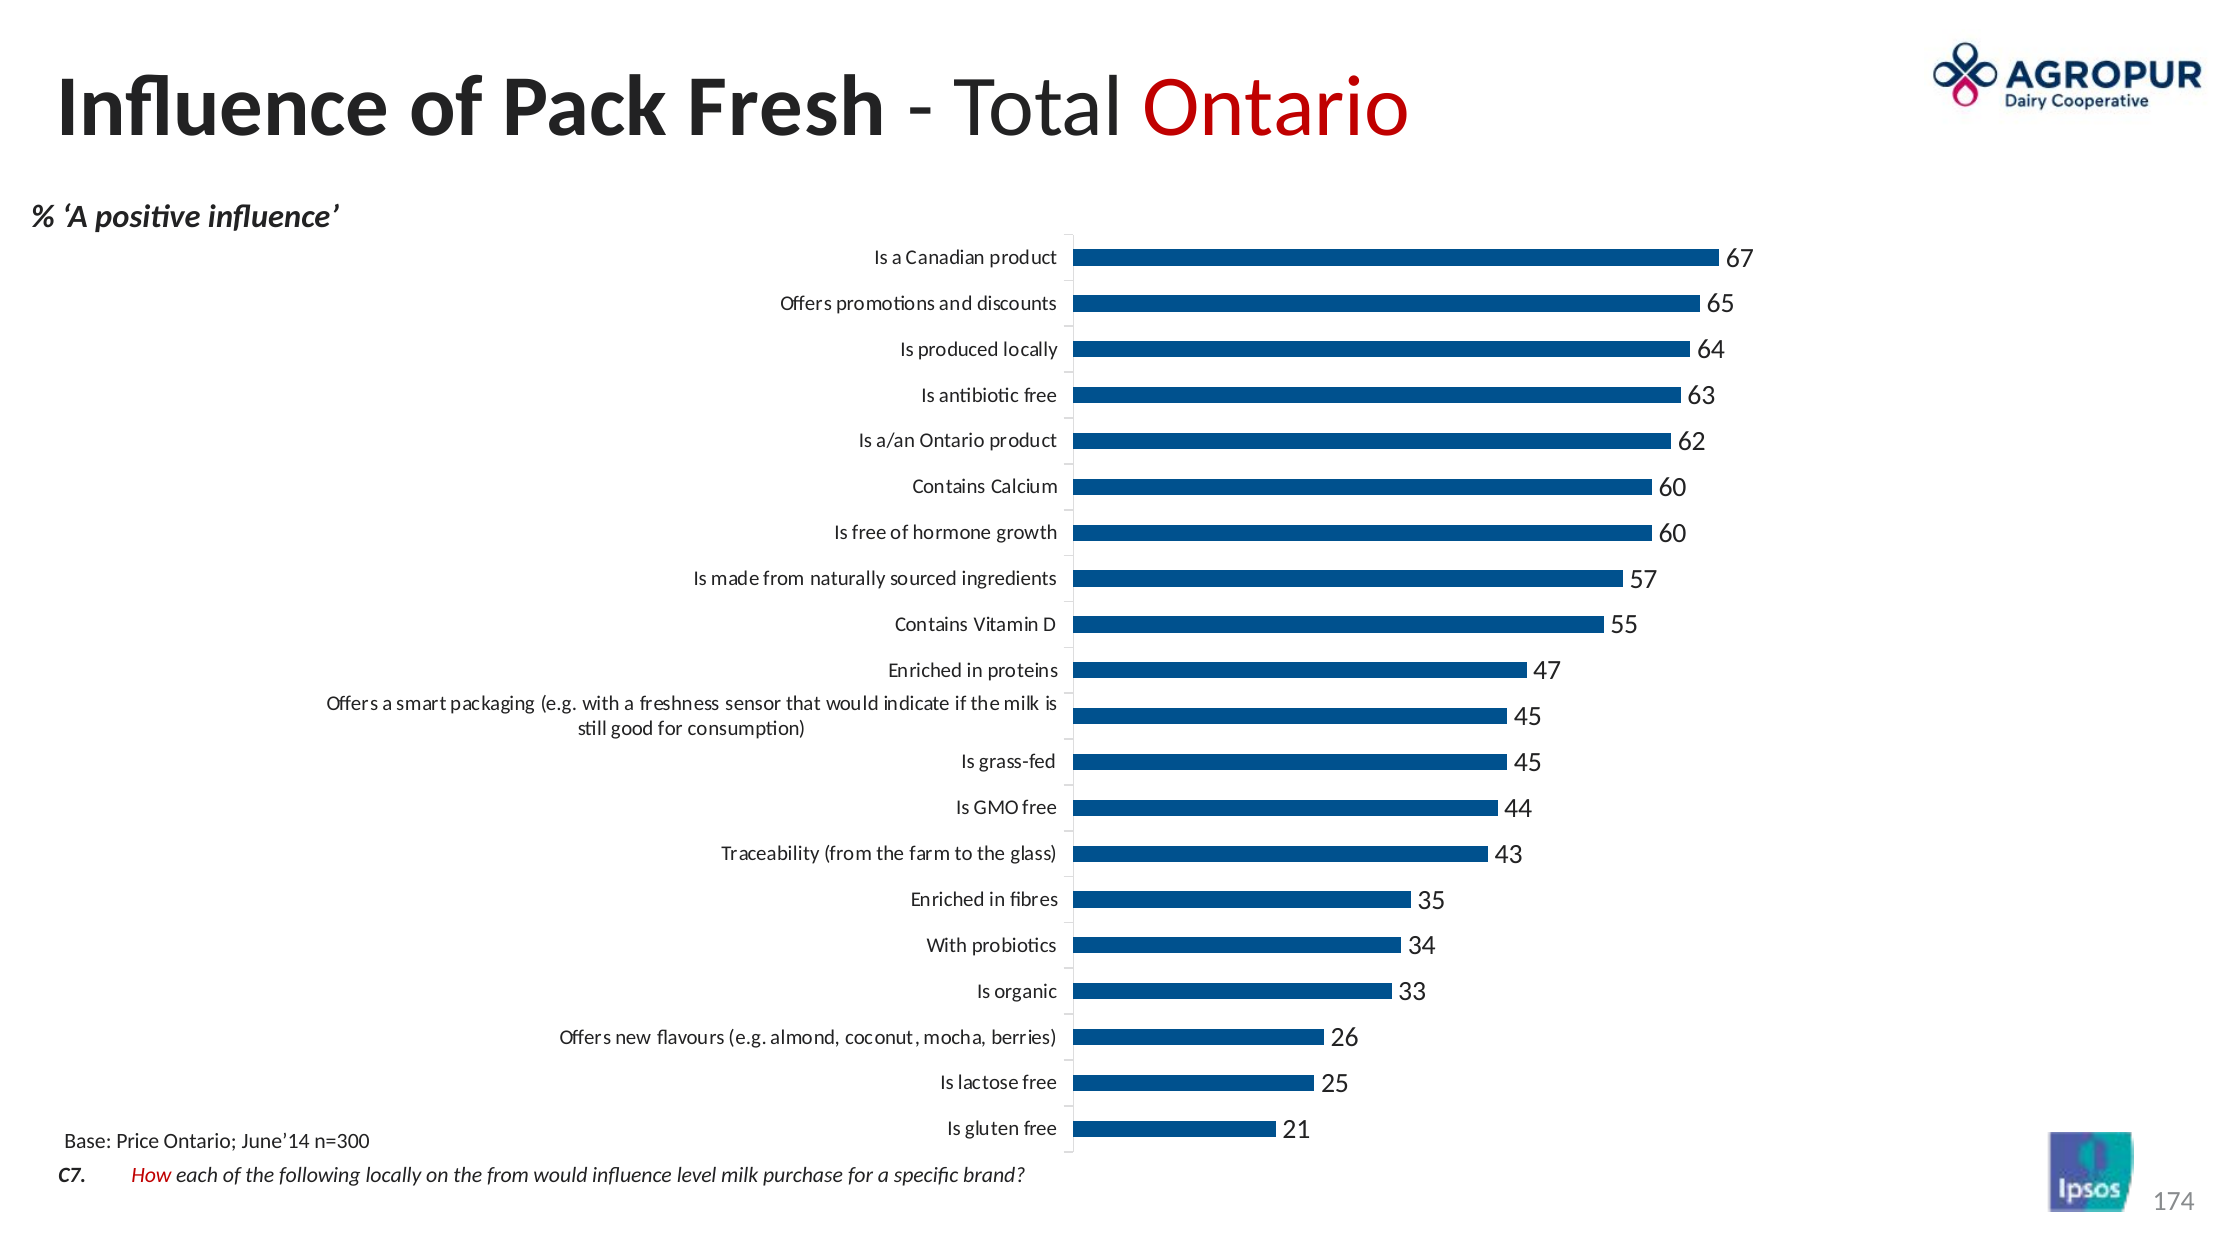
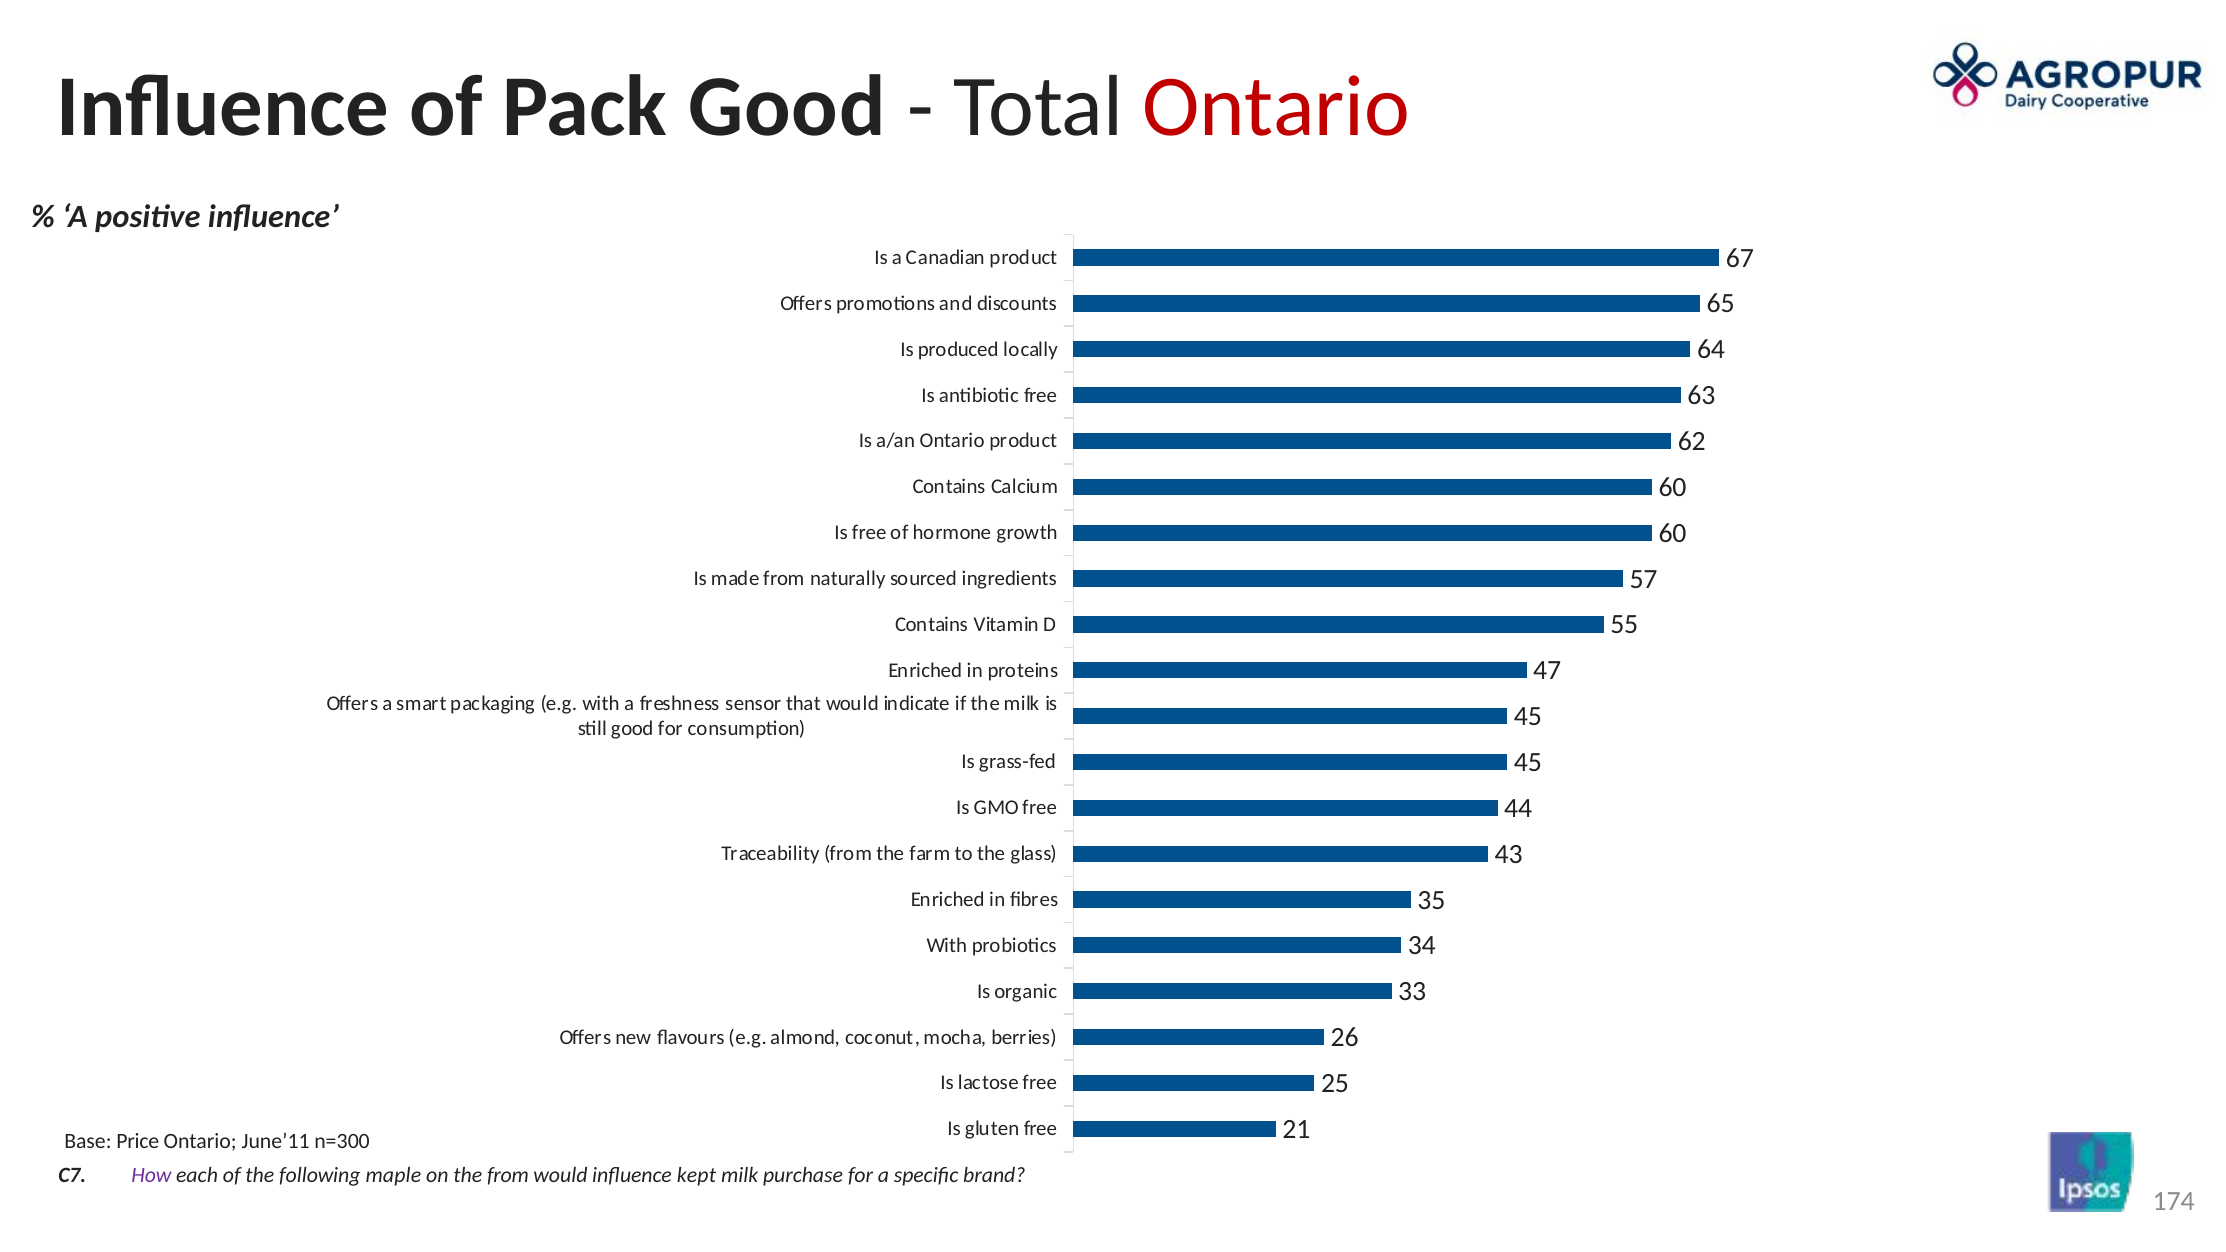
Pack Fresh: Fresh -> Good (787, 107)
June’14: June’14 -> June’11 (276, 1142)
How colour: red -> purple (151, 1176)
following locally: locally -> maple (393, 1176)
level: level -> kept (696, 1176)
